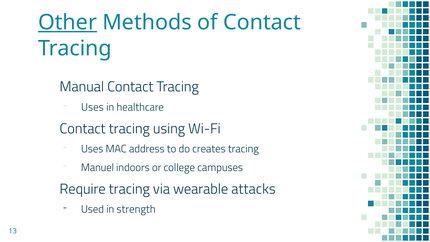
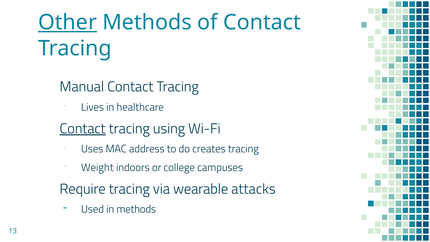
Uses: Uses -> Lives (92, 107)
Contact underline: none -> present (83, 129)
Manuel: Manuel -> Weight (97, 167)
in strength: strength -> methods (136, 209)
